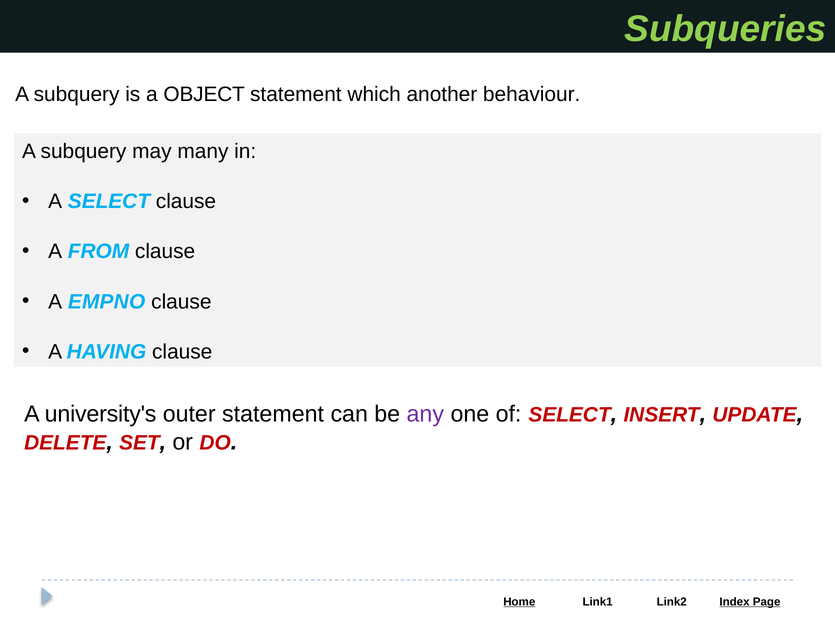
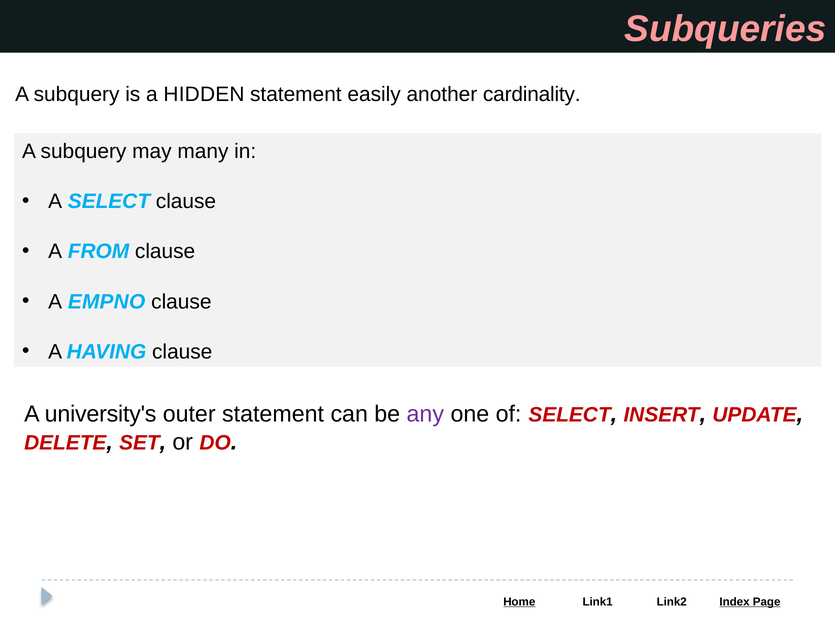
Subqueries colour: light green -> pink (725, 29)
OBJECT: OBJECT -> HIDDEN (204, 95)
which: which -> easily (374, 95)
behaviour: behaviour -> cardinality (532, 95)
